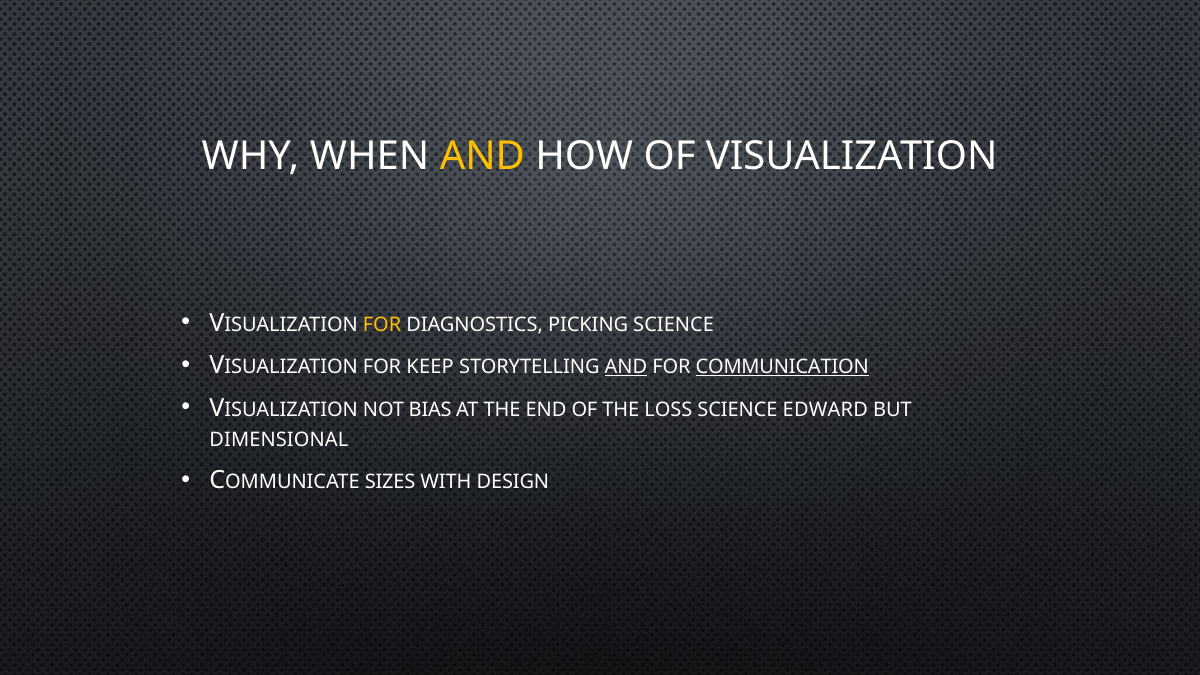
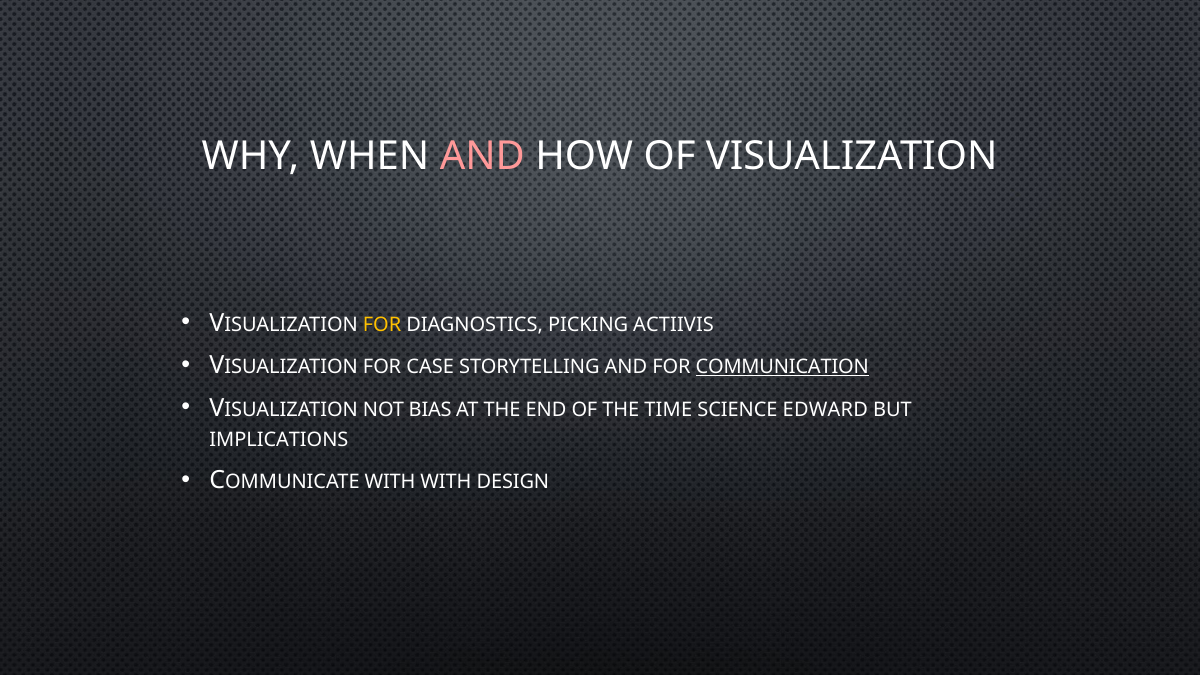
AND colour: yellow -> pink (482, 157)
PICKING SCIENCE: SCIENCE -> ACTIIVIS (674, 325)
KEEP: KEEP -> CASE (430, 367)
AND underline: present -> none (626, 367)
LOSS: LOSS -> TIME (668, 410)
DIMENSIONAL: DIMENSIONAL -> IMPLICATIONS (279, 440)
SIZES: SIZES -> WITH (390, 482)
